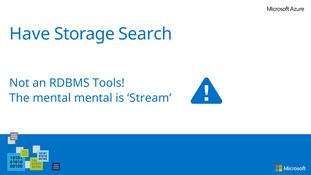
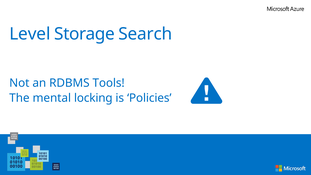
Have: Have -> Level (30, 34)
mental mental: mental -> locking (93, 98)
Stream: Stream -> Policies (149, 98)
